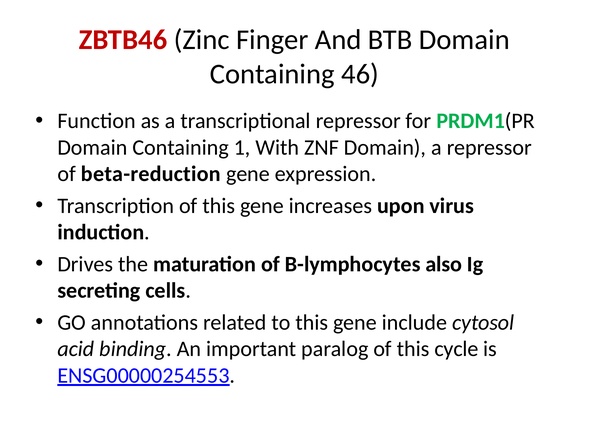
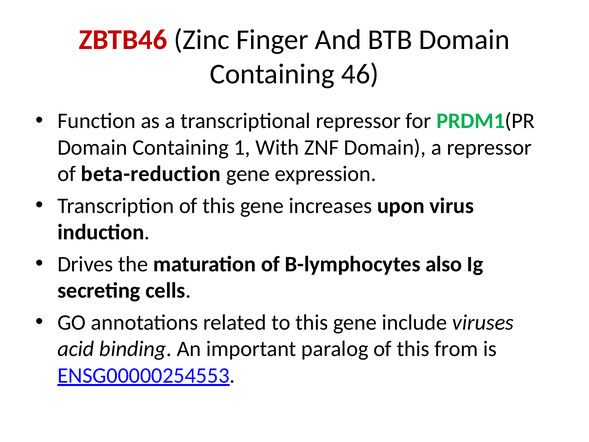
cytosol: cytosol -> viruses (483, 322)
cycle: cycle -> from (456, 349)
